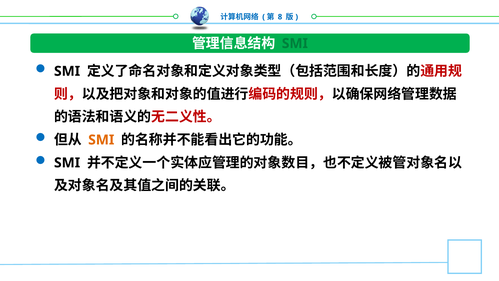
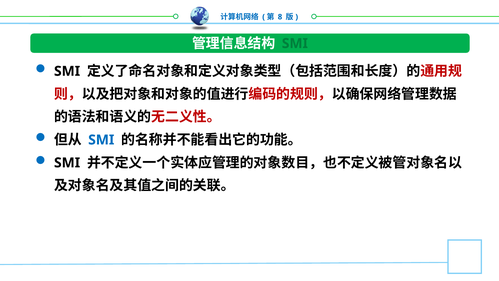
SMI colour: orange -> blue (101, 140)
